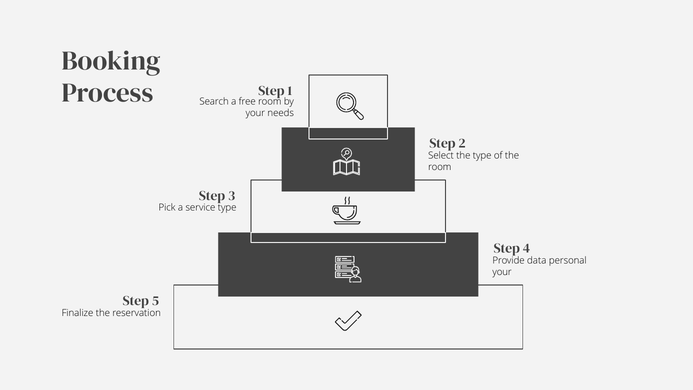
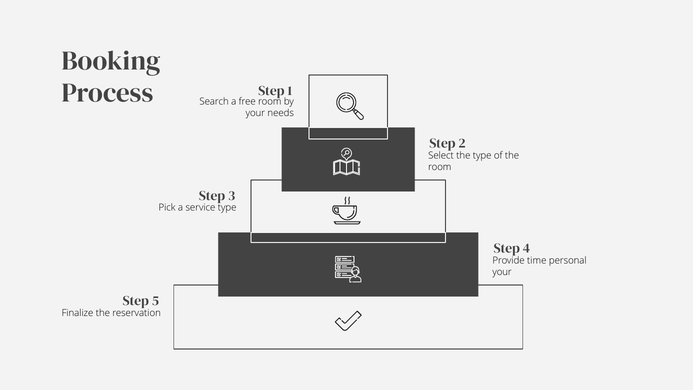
data: data -> time (537, 261)
